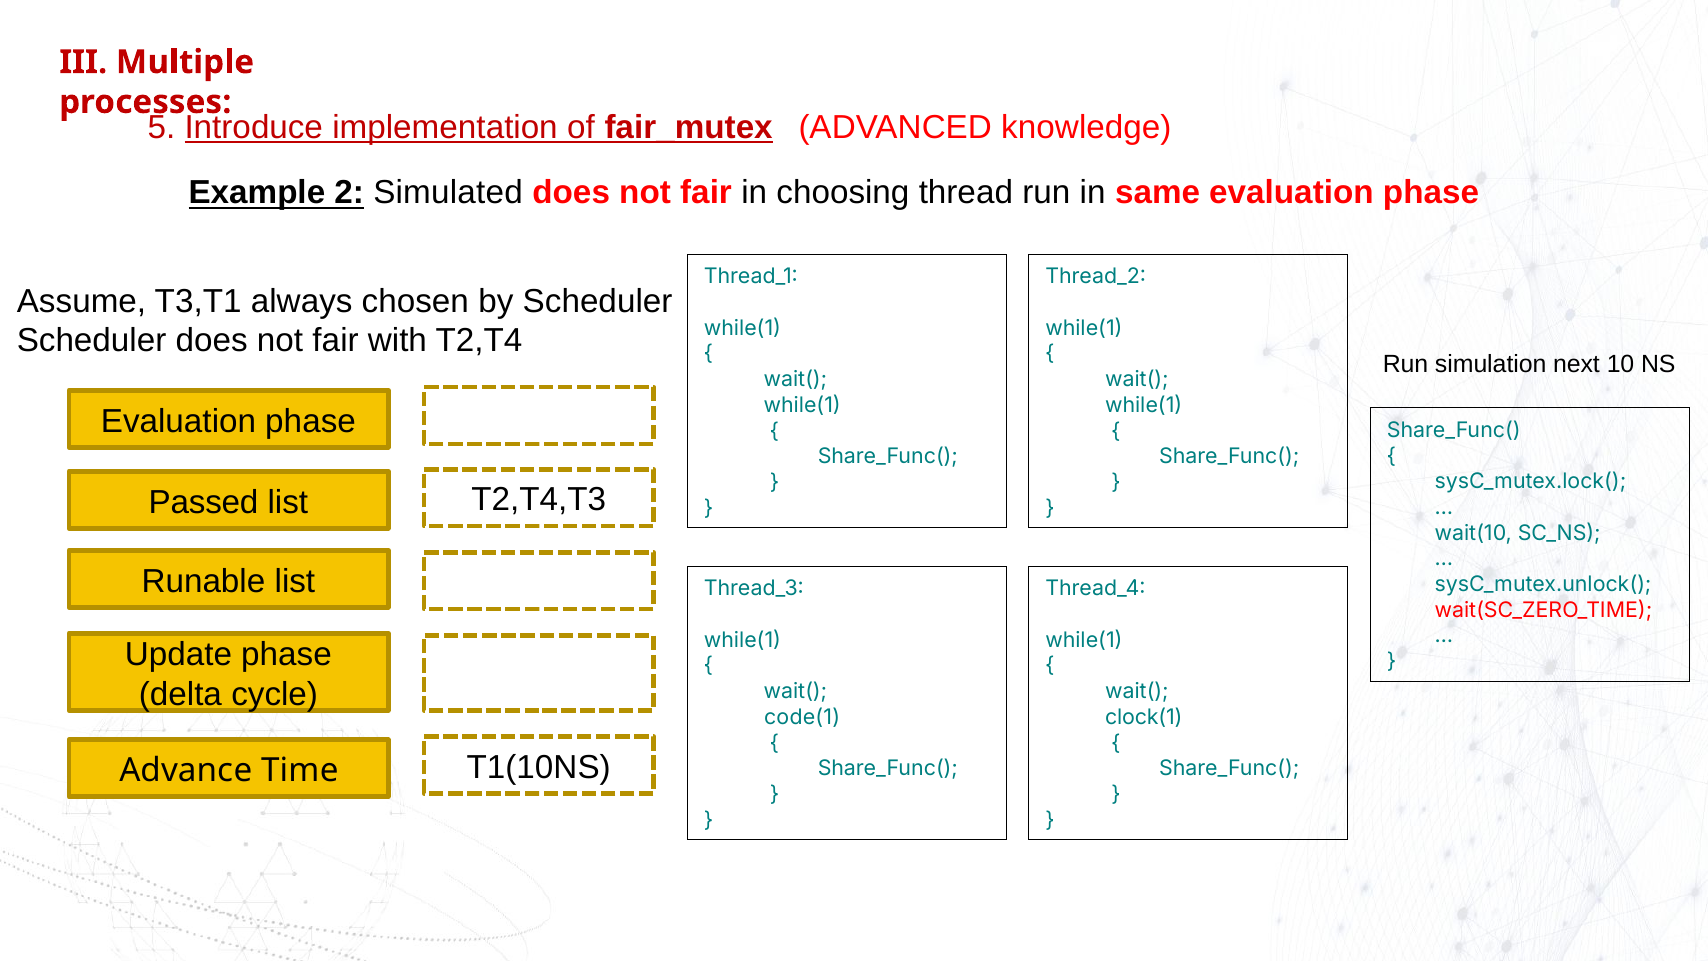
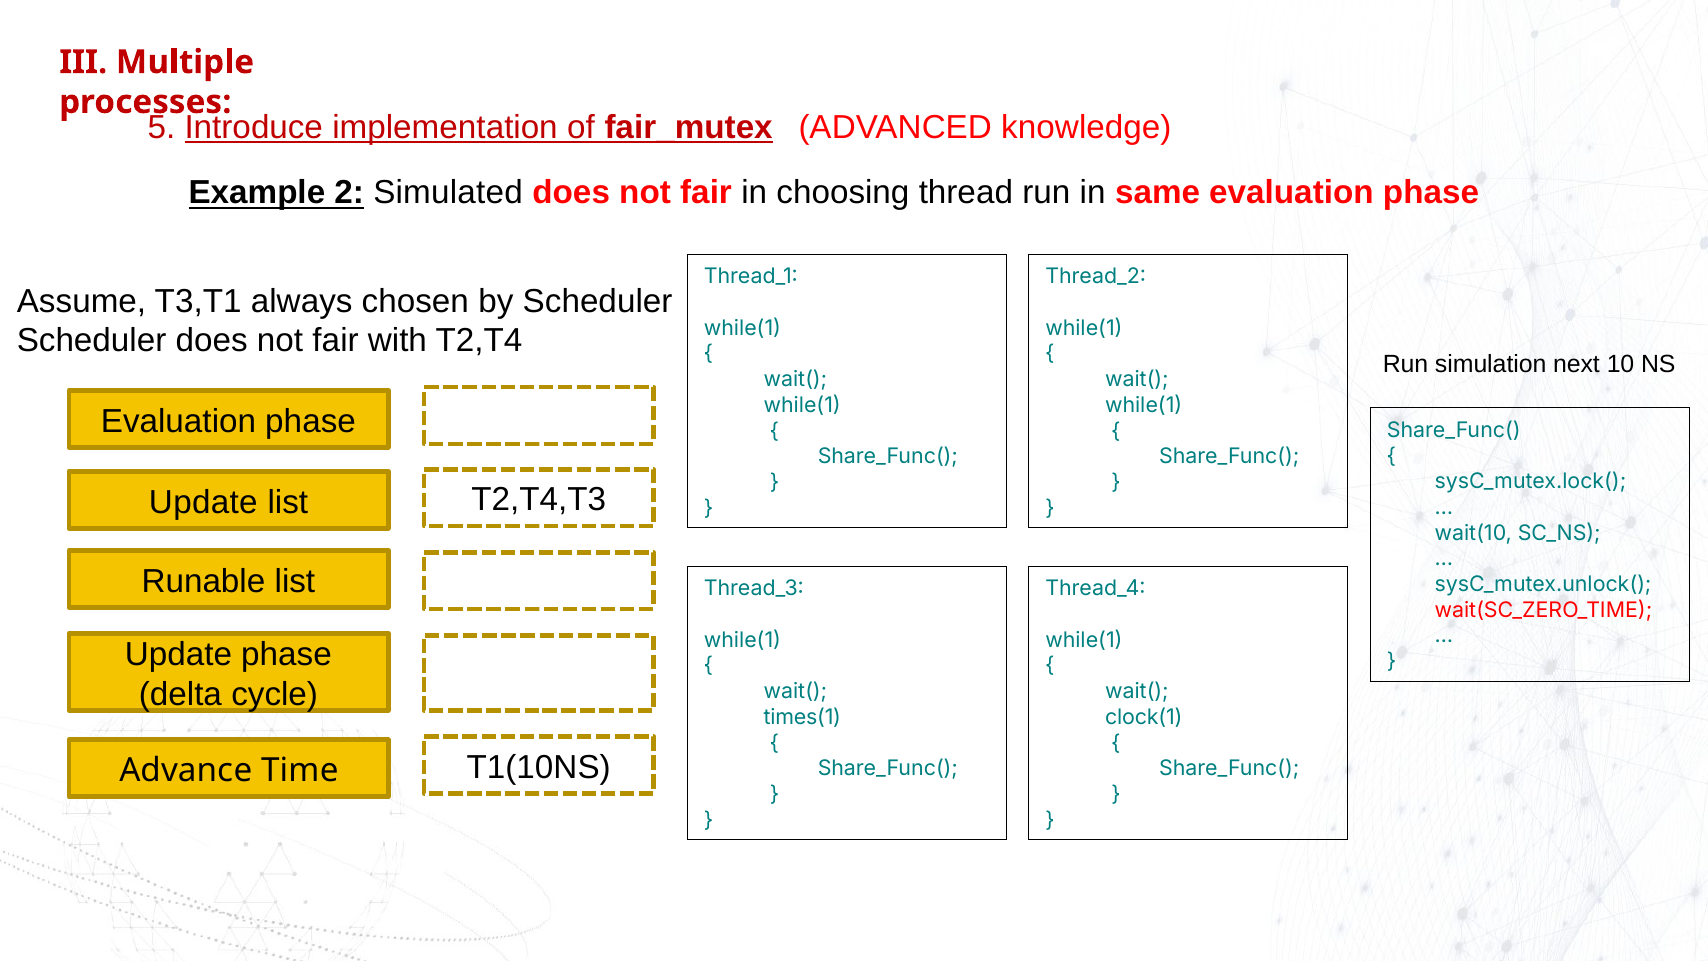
Passed: Passed -> Update (203, 502)
code(1: code(1 -> times(1 (802, 717)
